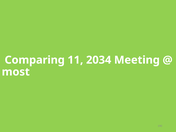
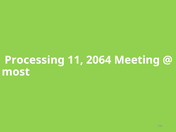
Comparing: Comparing -> Processing (35, 60)
2034: 2034 -> 2064 (99, 60)
